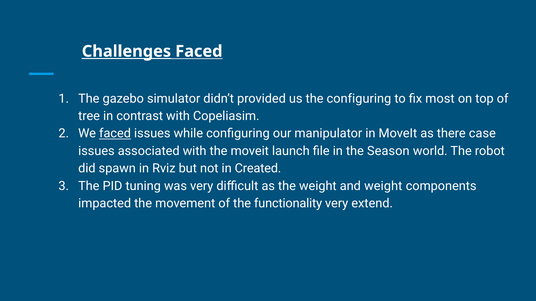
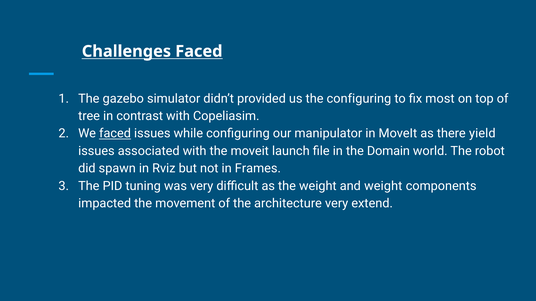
Challenges underline: present -> none (126, 51)
case: case -> yield (482, 134)
Season: Season -> Domain (388, 151)
Created: Created -> Frames (258, 169)
functionality: functionality -> architecture (288, 204)
